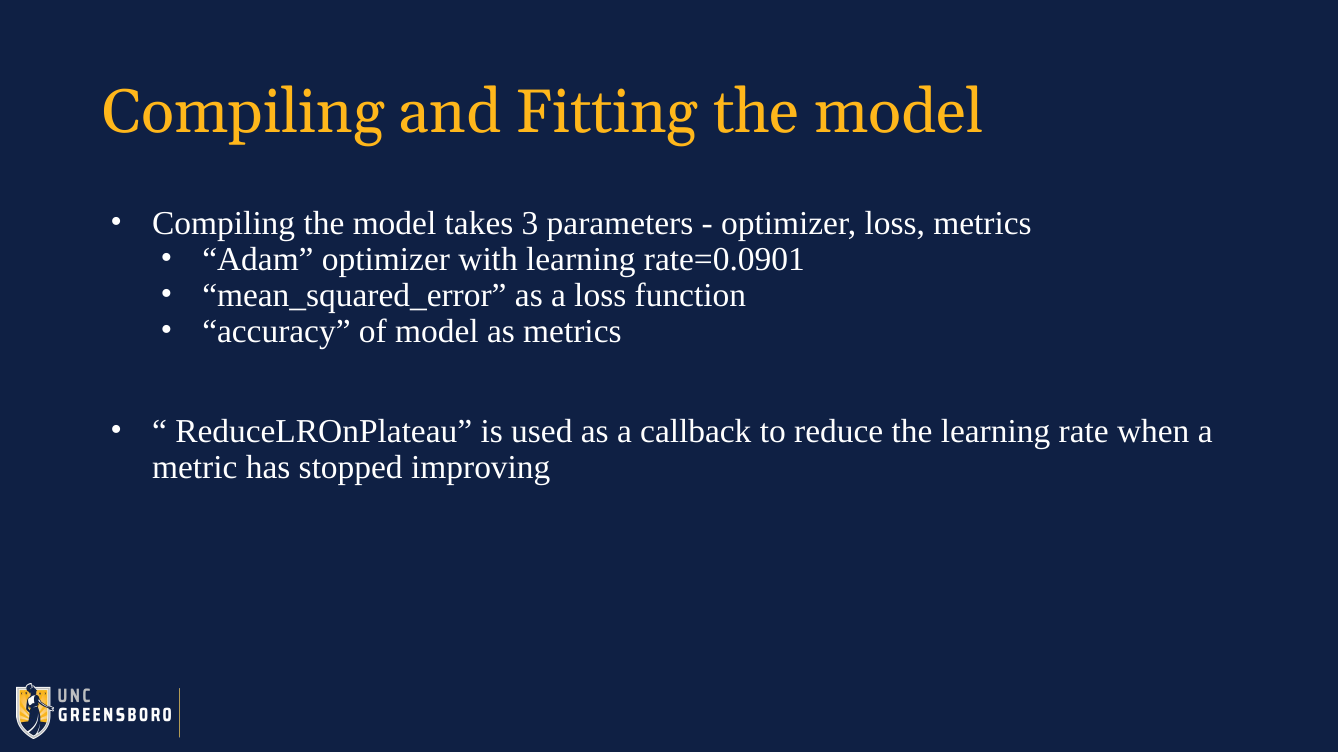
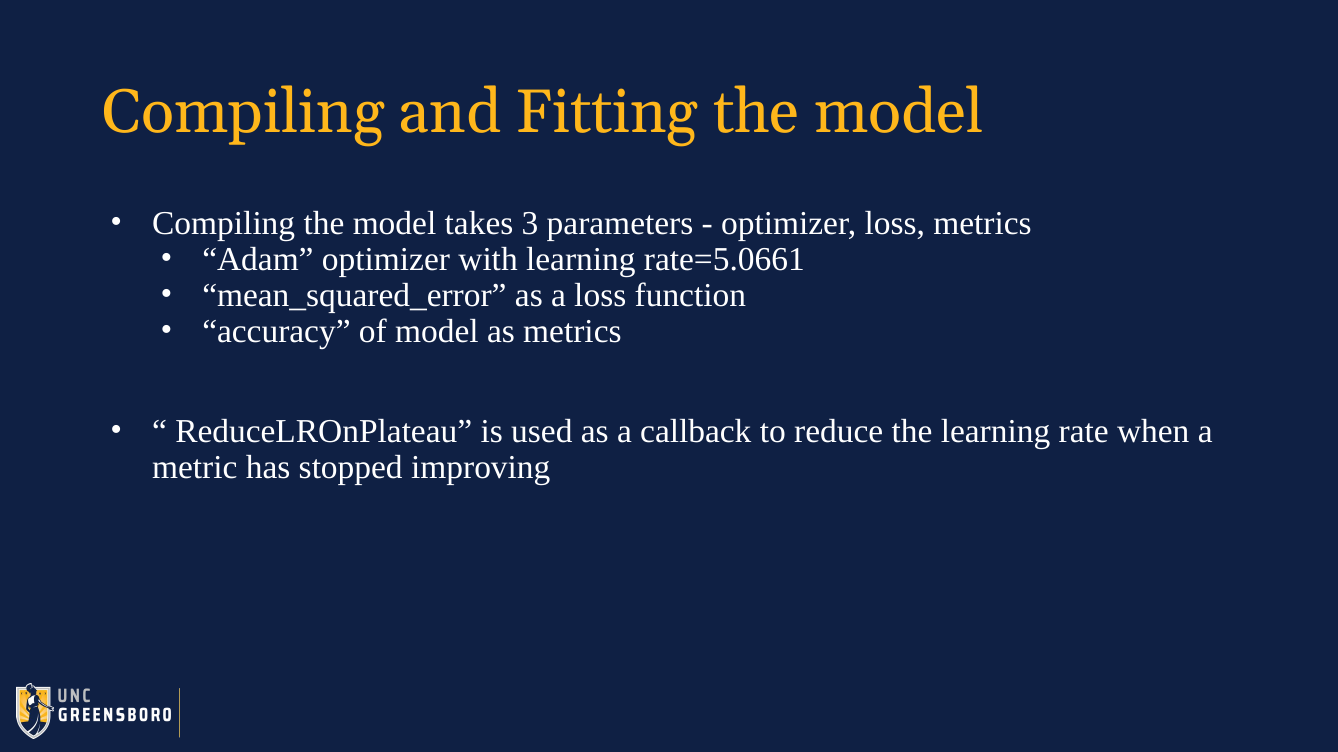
rate=0.0901: rate=0.0901 -> rate=5.0661 (724, 259)
